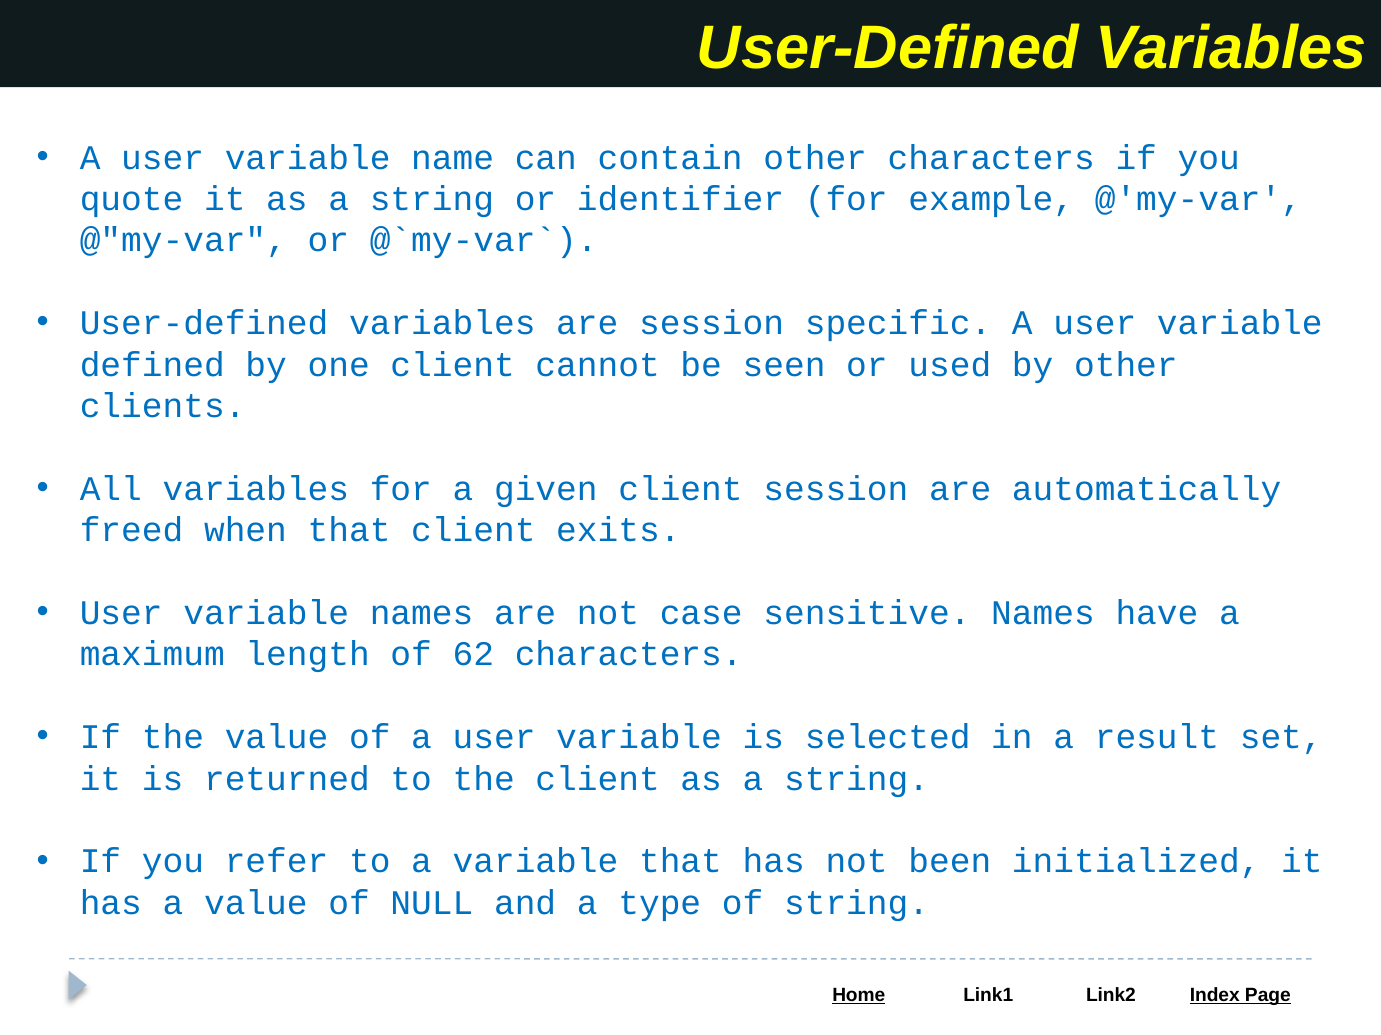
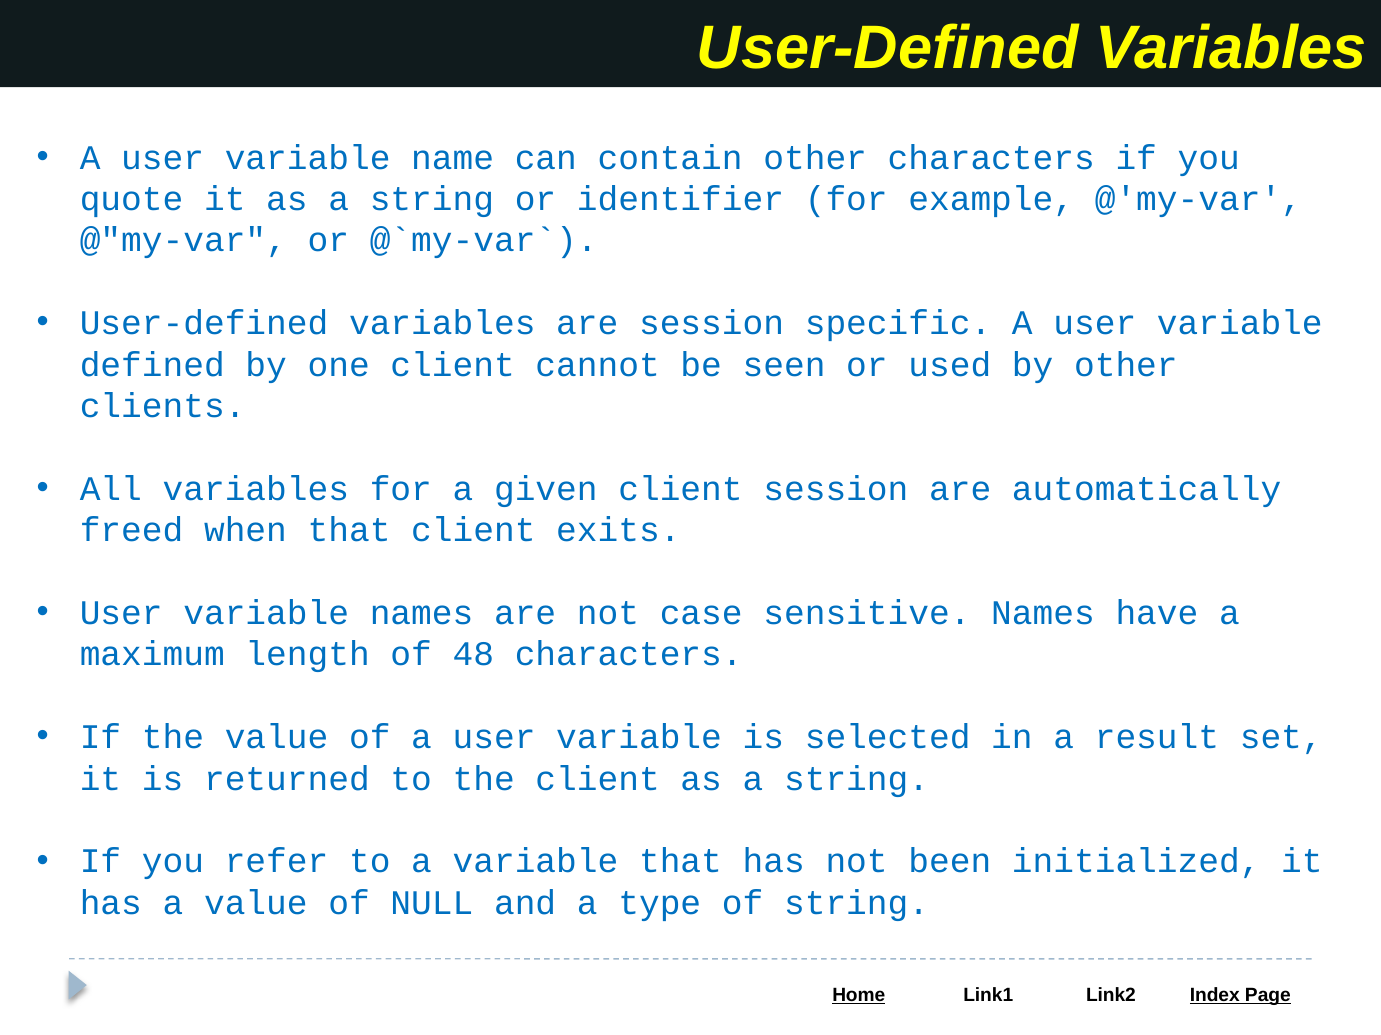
62: 62 -> 48 (473, 655)
